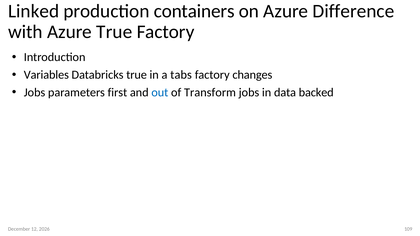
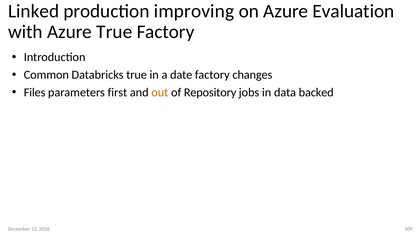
containers: containers -> improving (194, 11)
Difference: Difference -> Evaluation (353, 11)
Variables: Variables -> Common (46, 75)
tabs: tabs -> date (181, 75)
Jobs: Jobs -> Files (35, 93)
out colour: blue -> orange (160, 93)
Transform: Transform -> Repository (210, 93)
